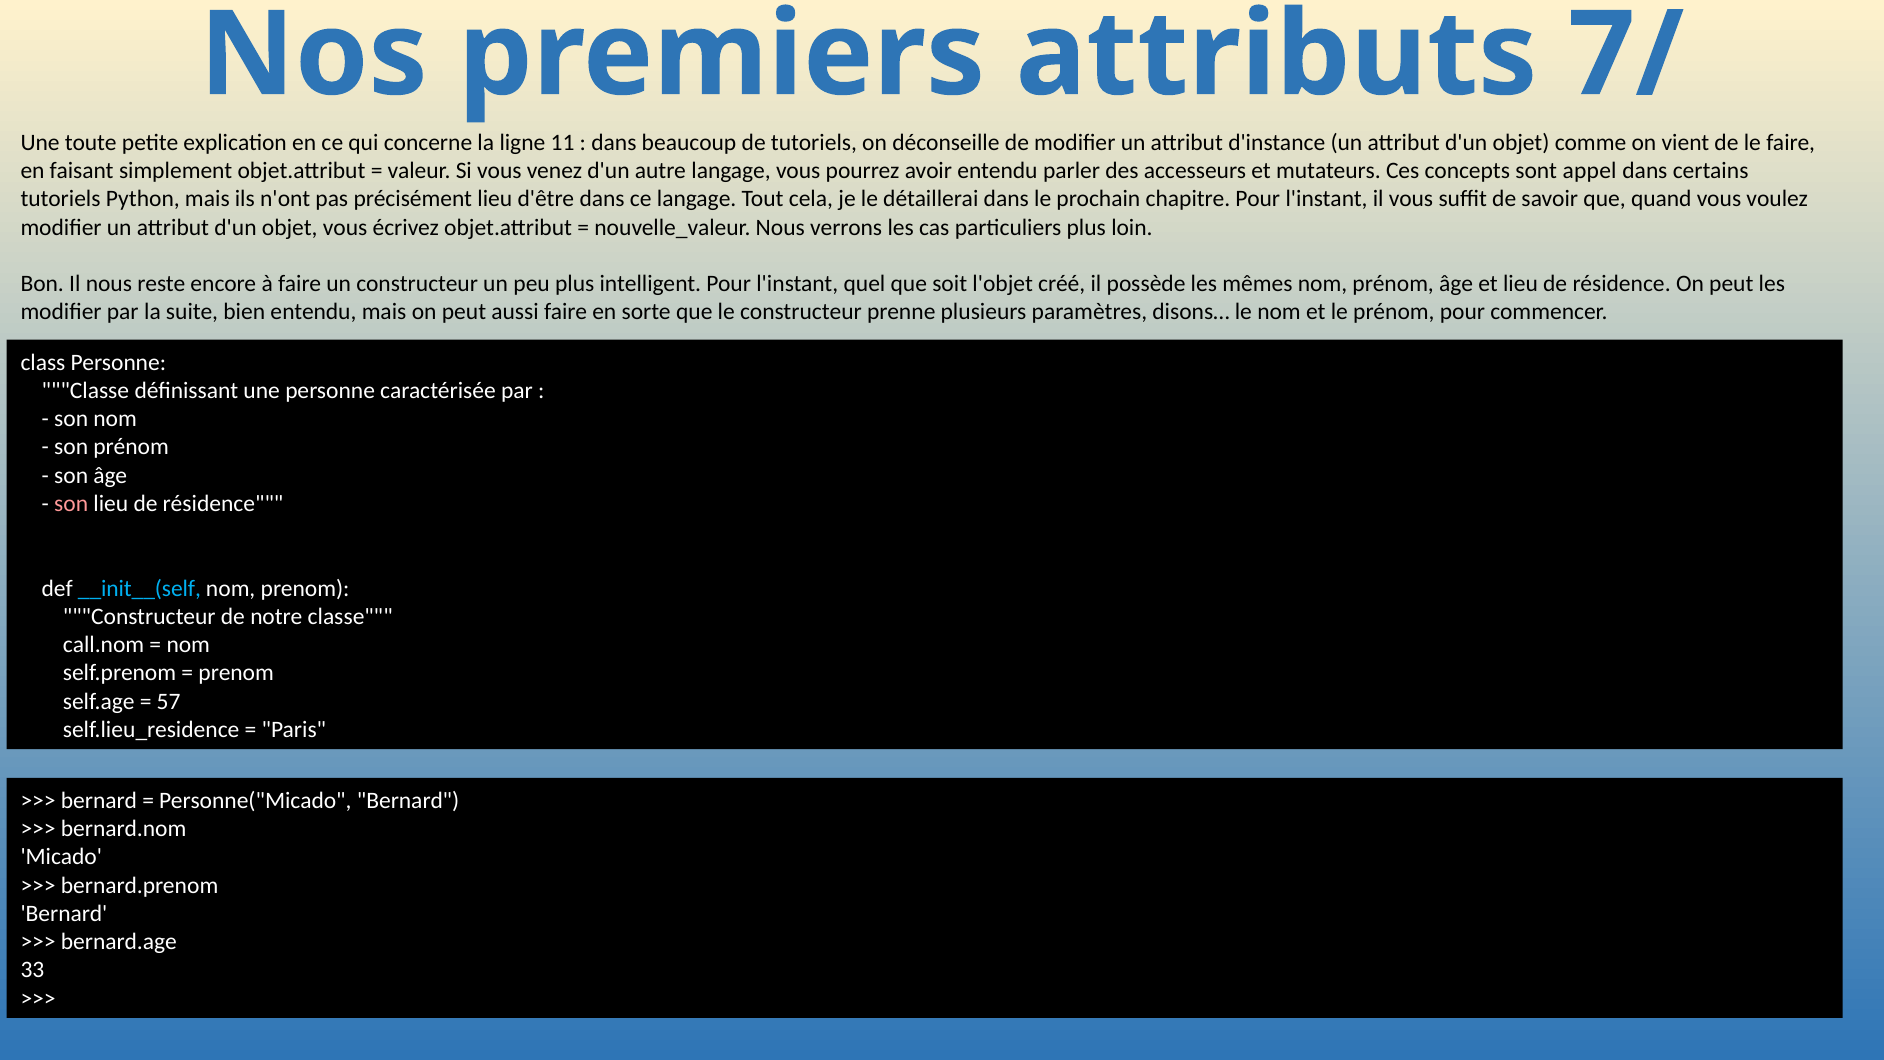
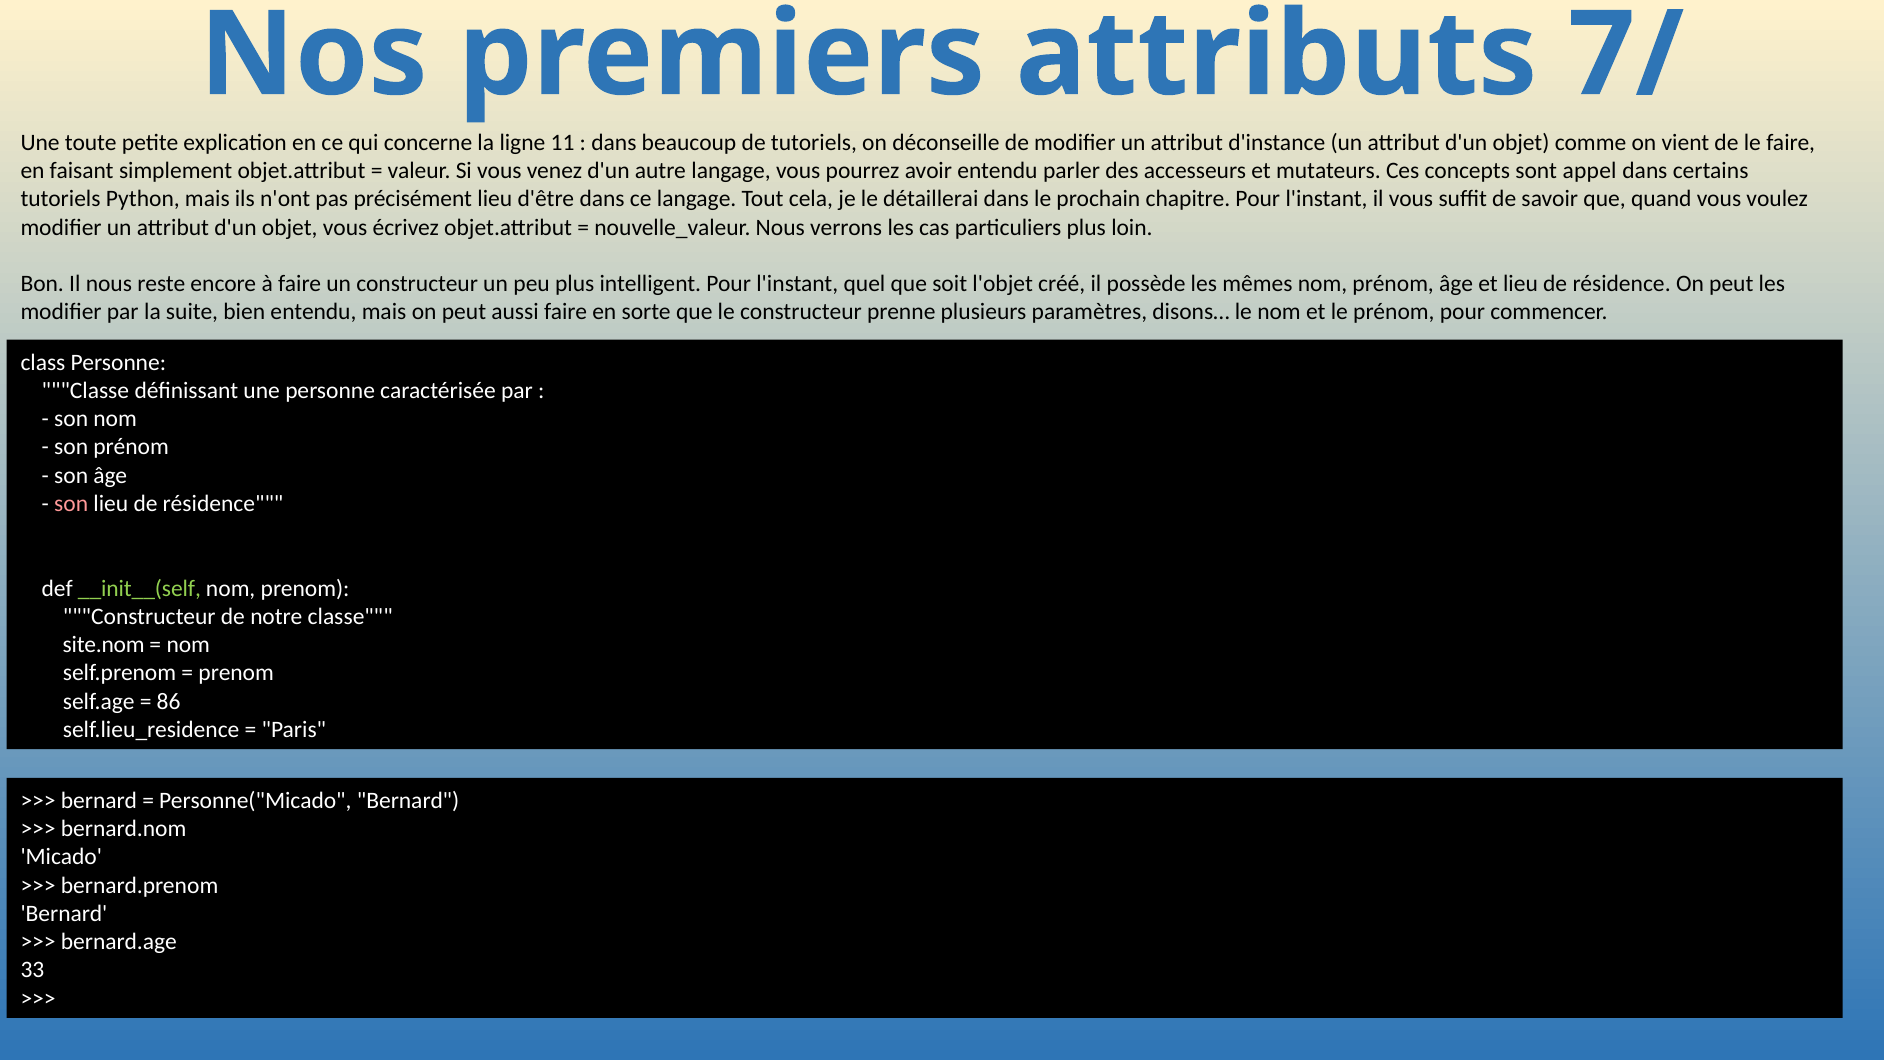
__init__(self colour: light blue -> light green (139, 588)
call.nom: call.nom -> site.nom (104, 645)
57: 57 -> 86 (169, 701)
